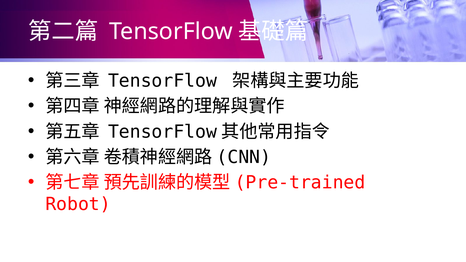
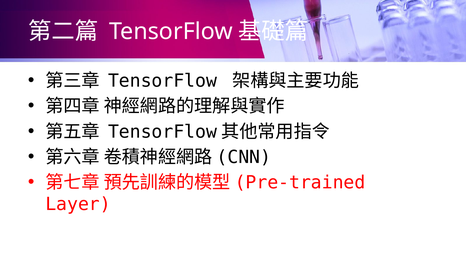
Robot: Robot -> Layer (78, 204)
